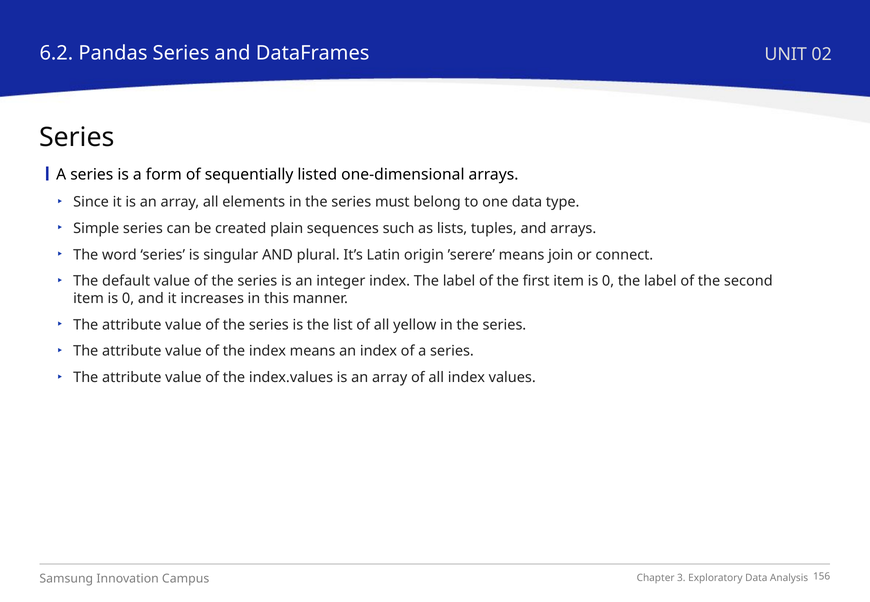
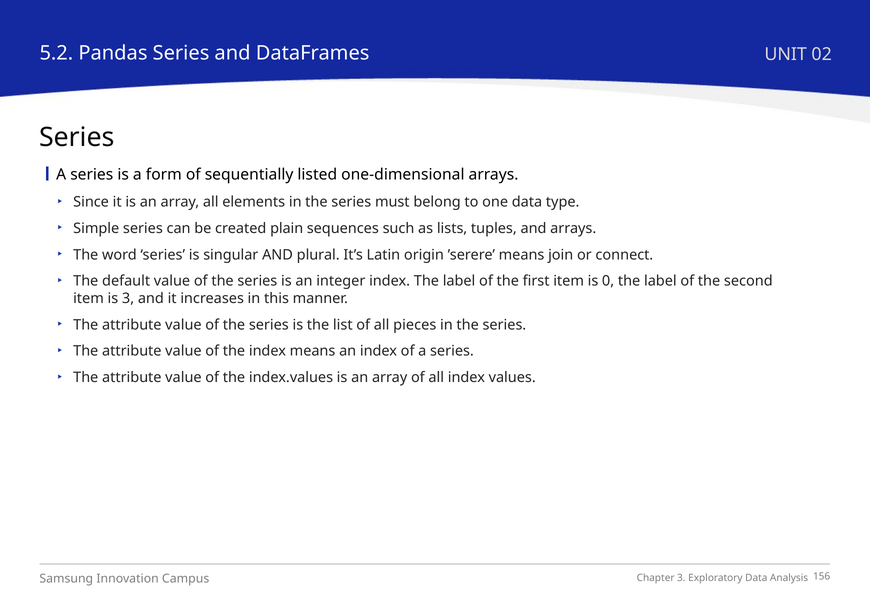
6.2: 6.2 -> 5.2 (56, 53)
0: 0 -> 3 (128, 299)
yellow: yellow -> pieces (415, 325)
